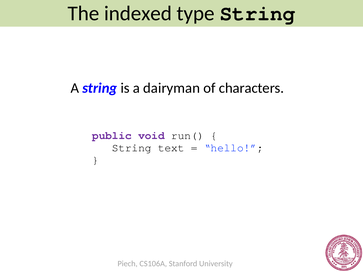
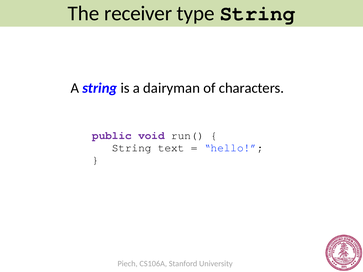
indexed: indexed -> receiver (138, 13)
